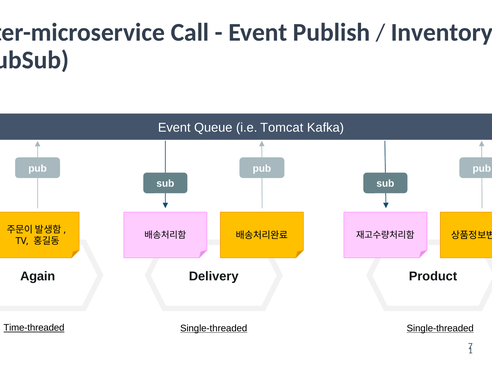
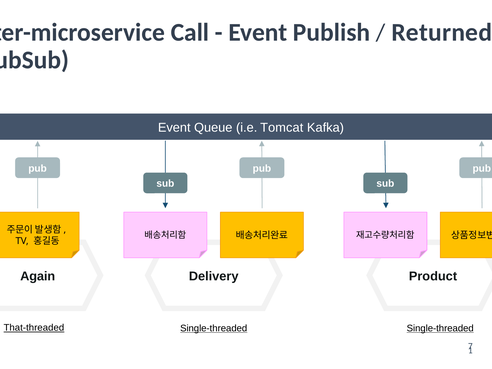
Inventory: Inventory -> Returned (442, 32)
Time-threaded: Time-threaded -> That-threaded (34, 328)
